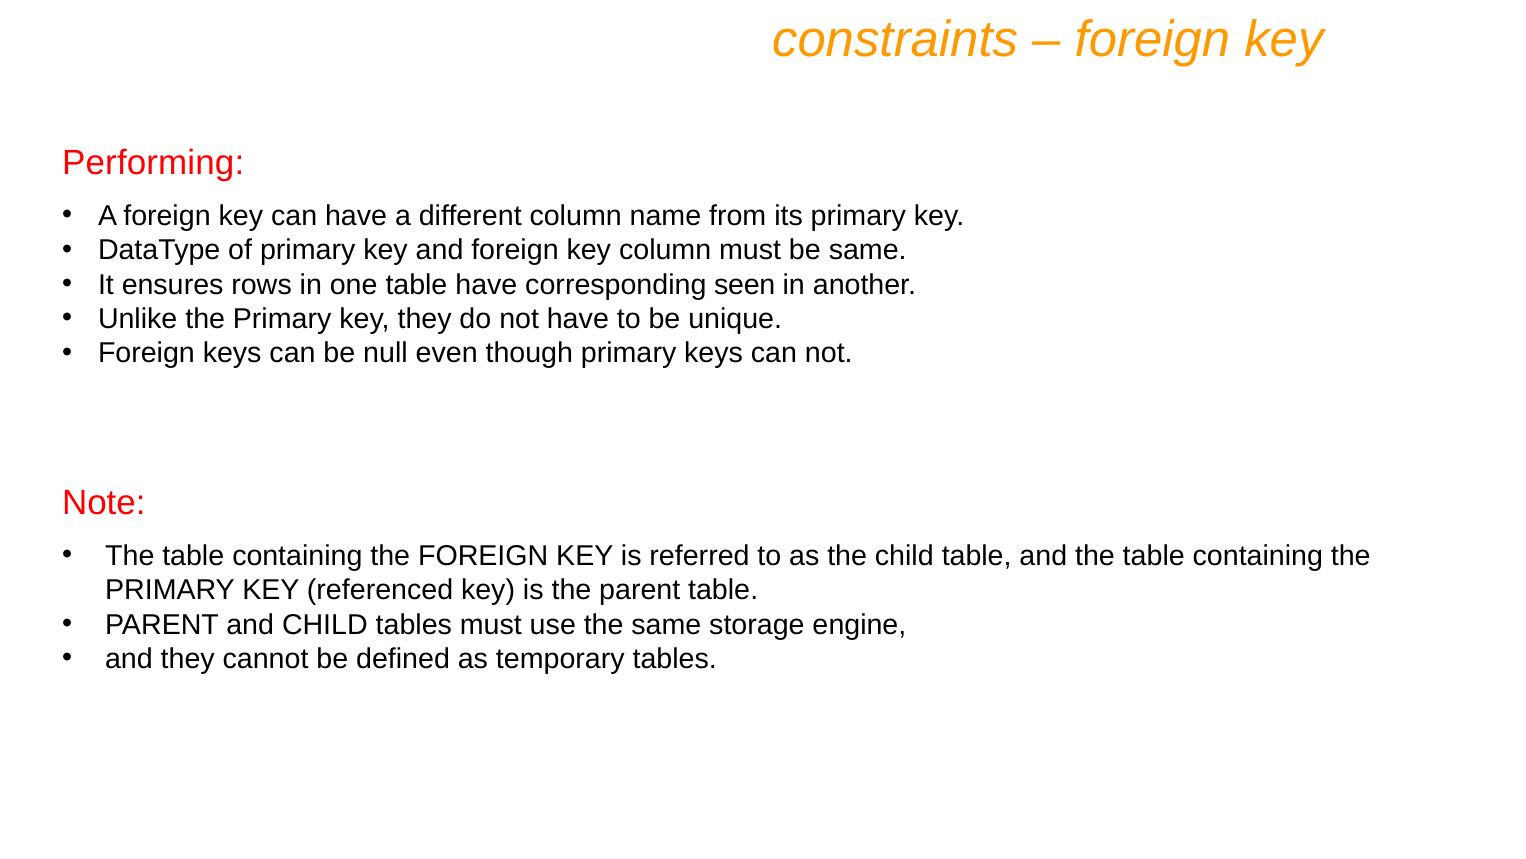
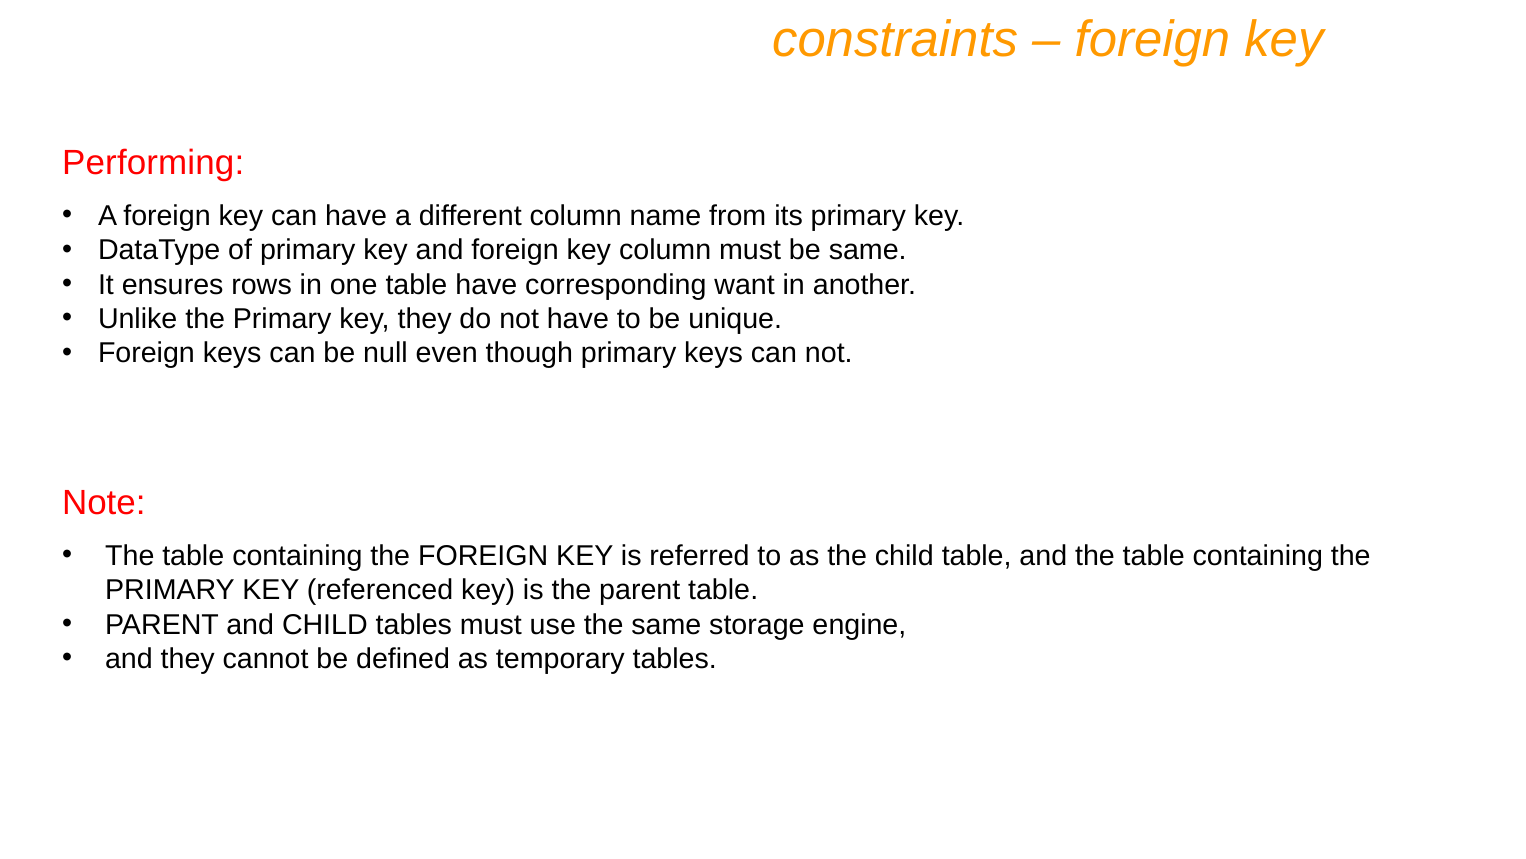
seen: seen -> want (745, 284)
